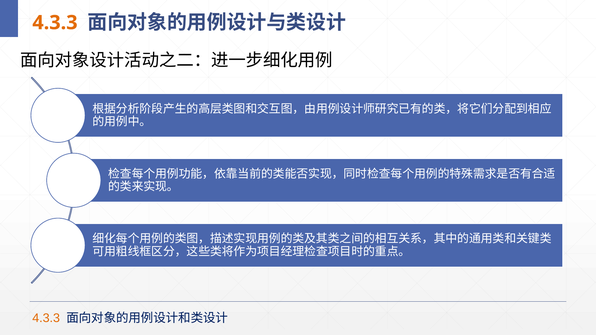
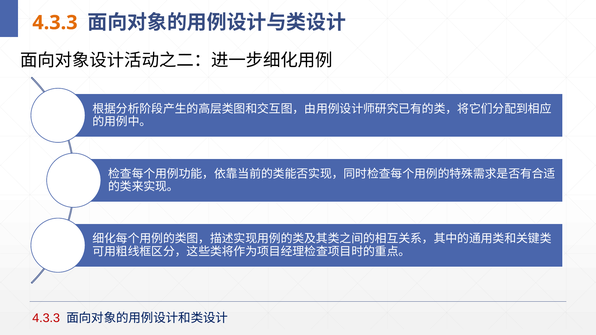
4.3.3 colour: orange -> red (46, 318)
